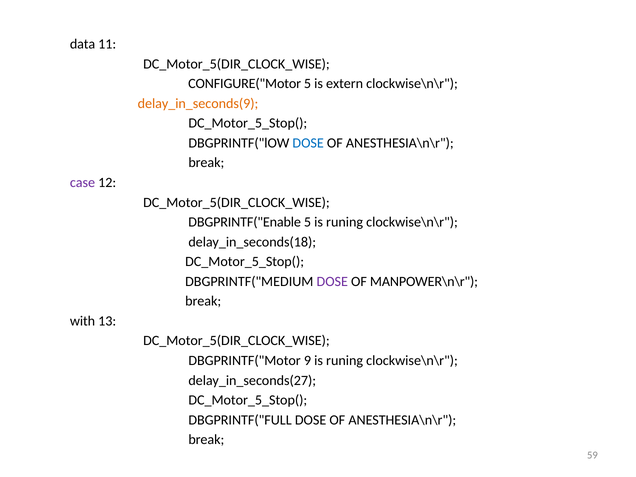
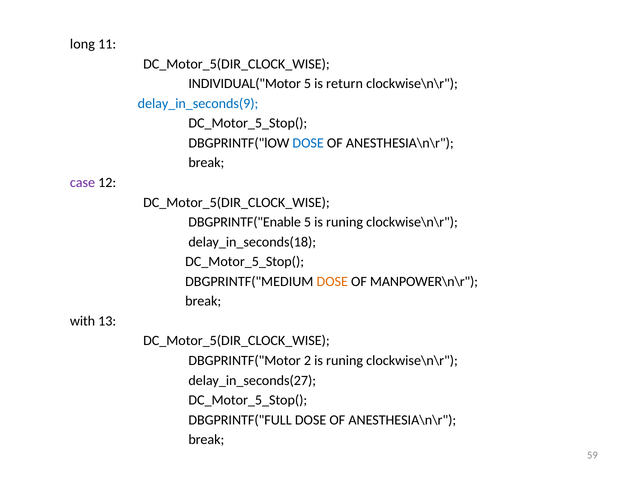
data: data -> long (82, 44)
CONFIGURE("Motor: CONFIGURE("Motor -> INDIVIDUAL("Motor (245, 84)
extern: extern -> return (345, 84)
delay_in_seconds(9 colour: orange -> blue (198, 103)
DOSE colour: purple -> orange (332, 281)
9: 9 -> 2 (307, 361)
